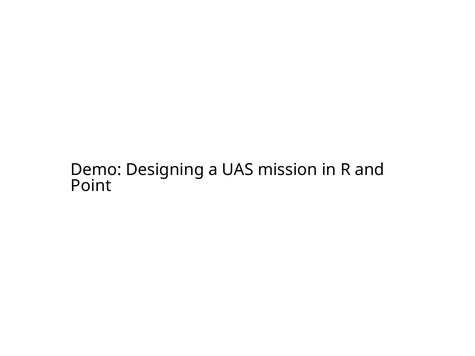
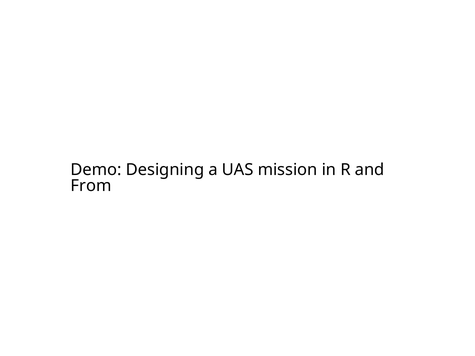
Point: Point -> From (91, 186)
